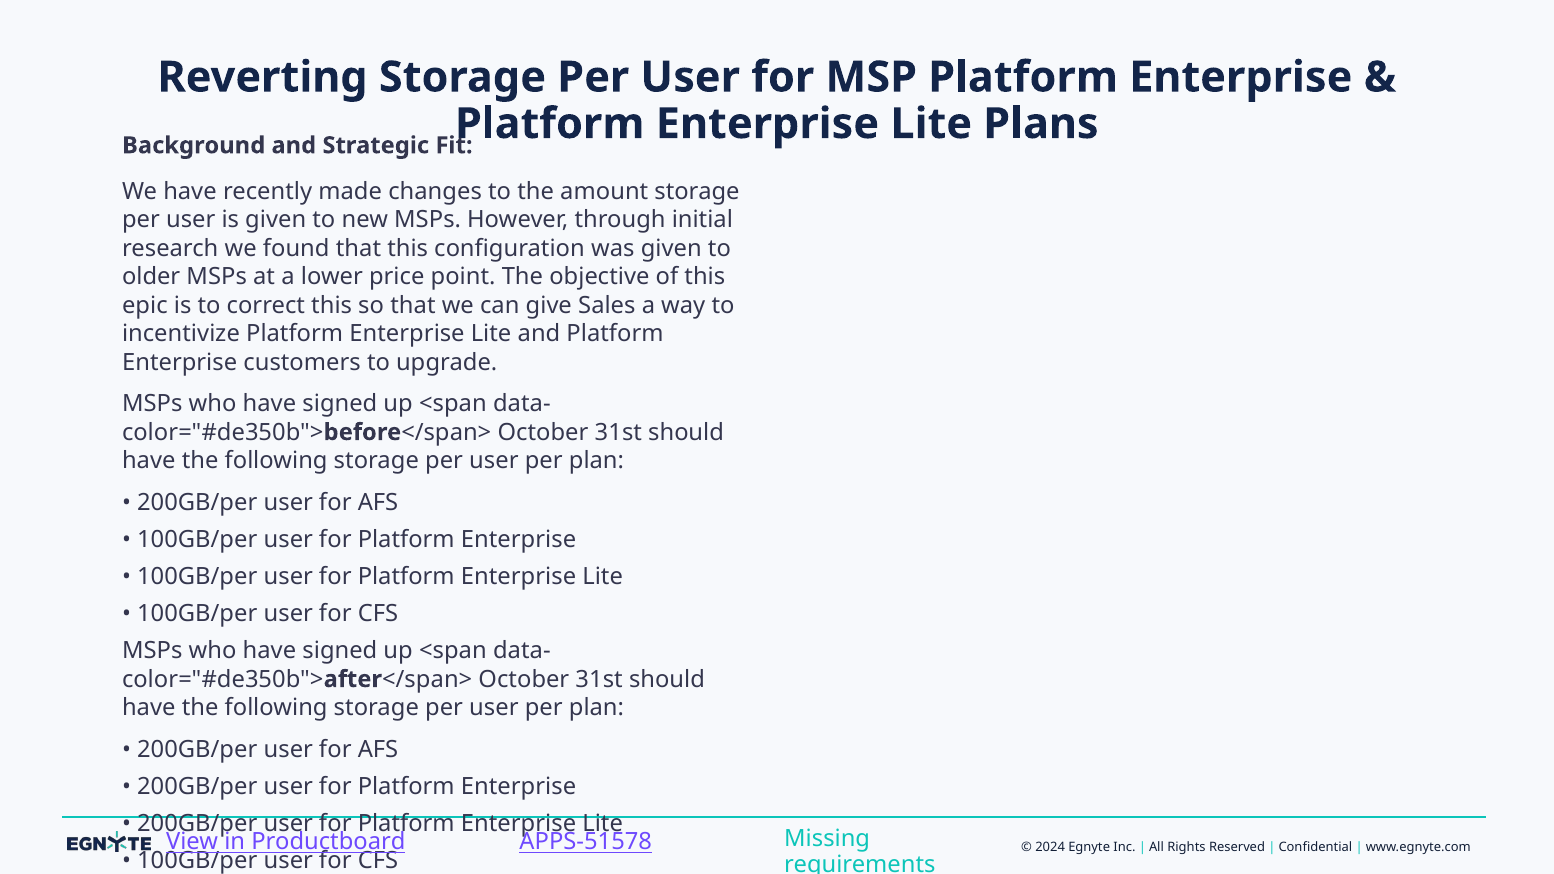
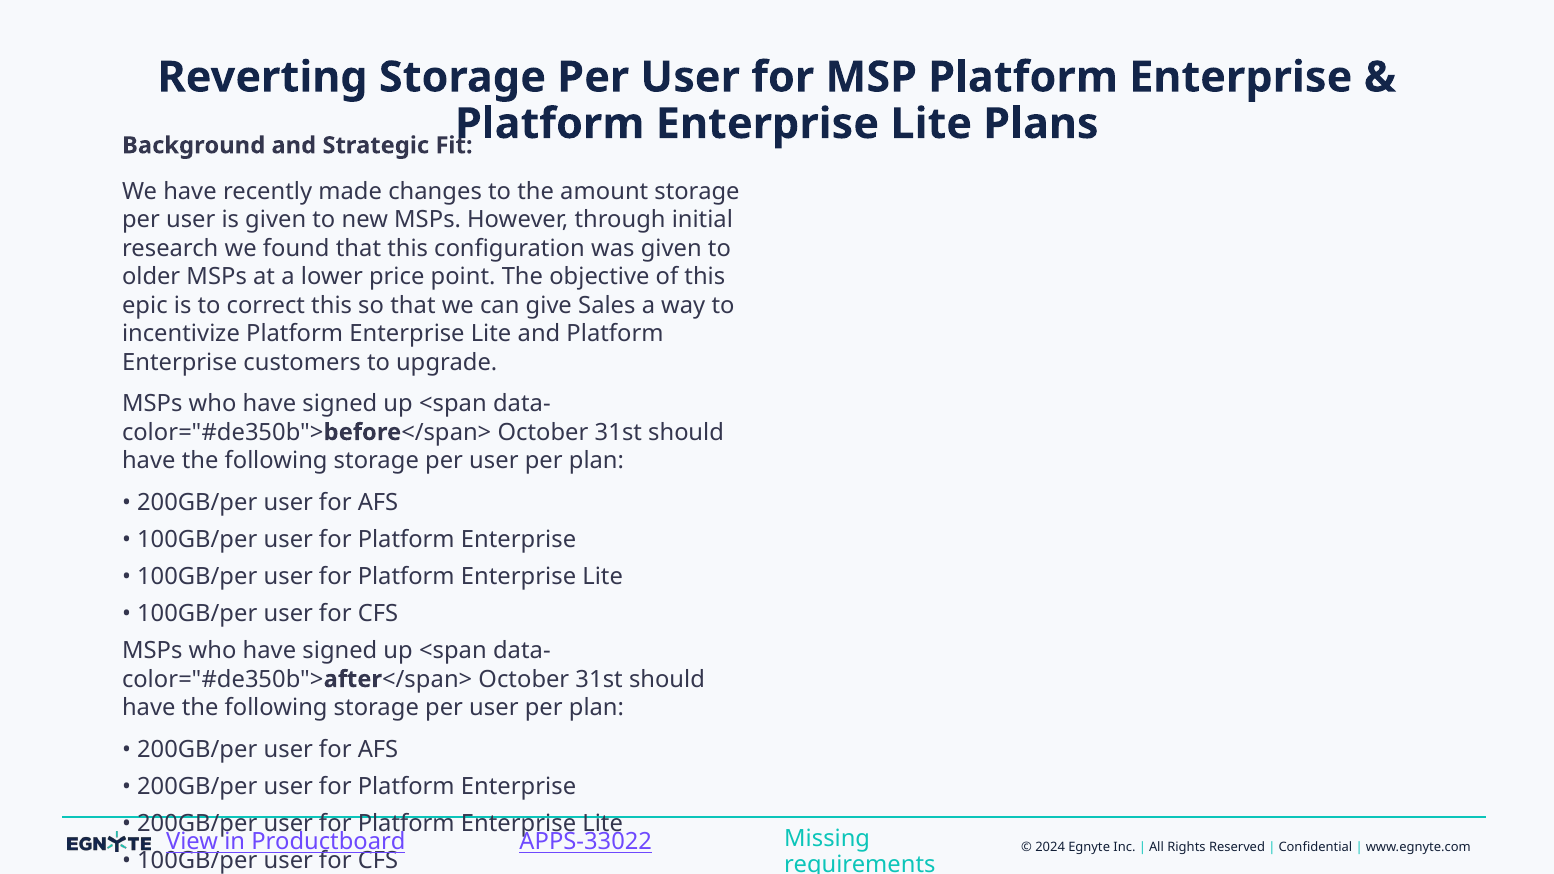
APPS-51578: APPS-51578 -> APPS-33022 (586, 842)
